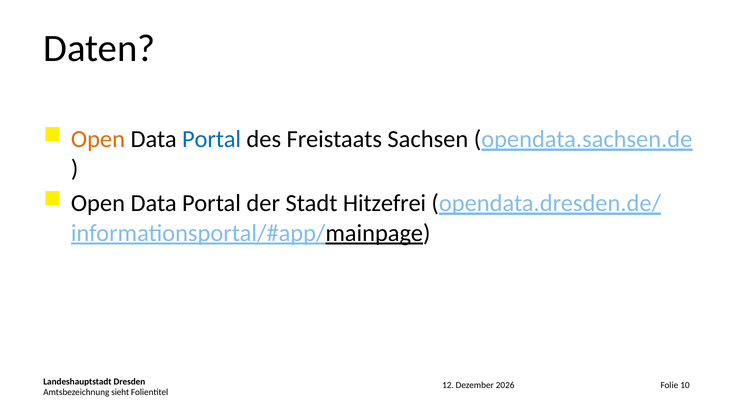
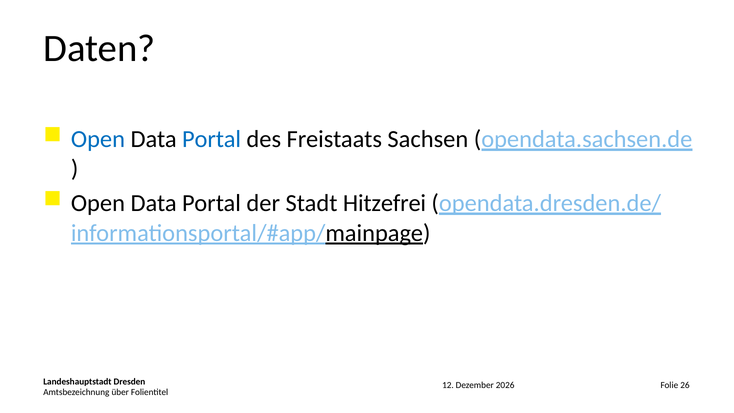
Open colour: orange -> blue (98, 139)
10: 10 -> 26 (685, 385)
sieht: sieht -> über (120, 392)
